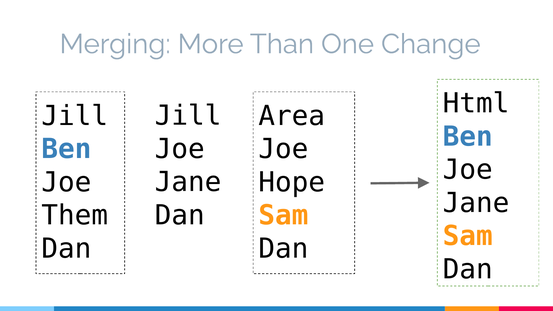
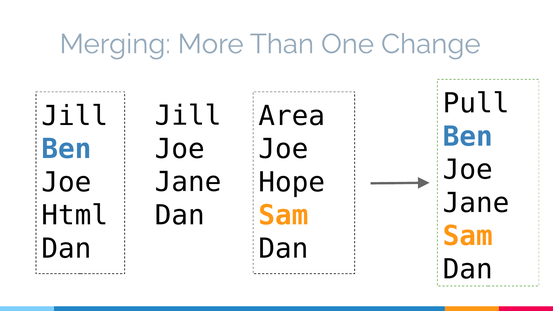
Html: Html -> Pull (476, 103)
Them: Them -> Html (75, 215)
